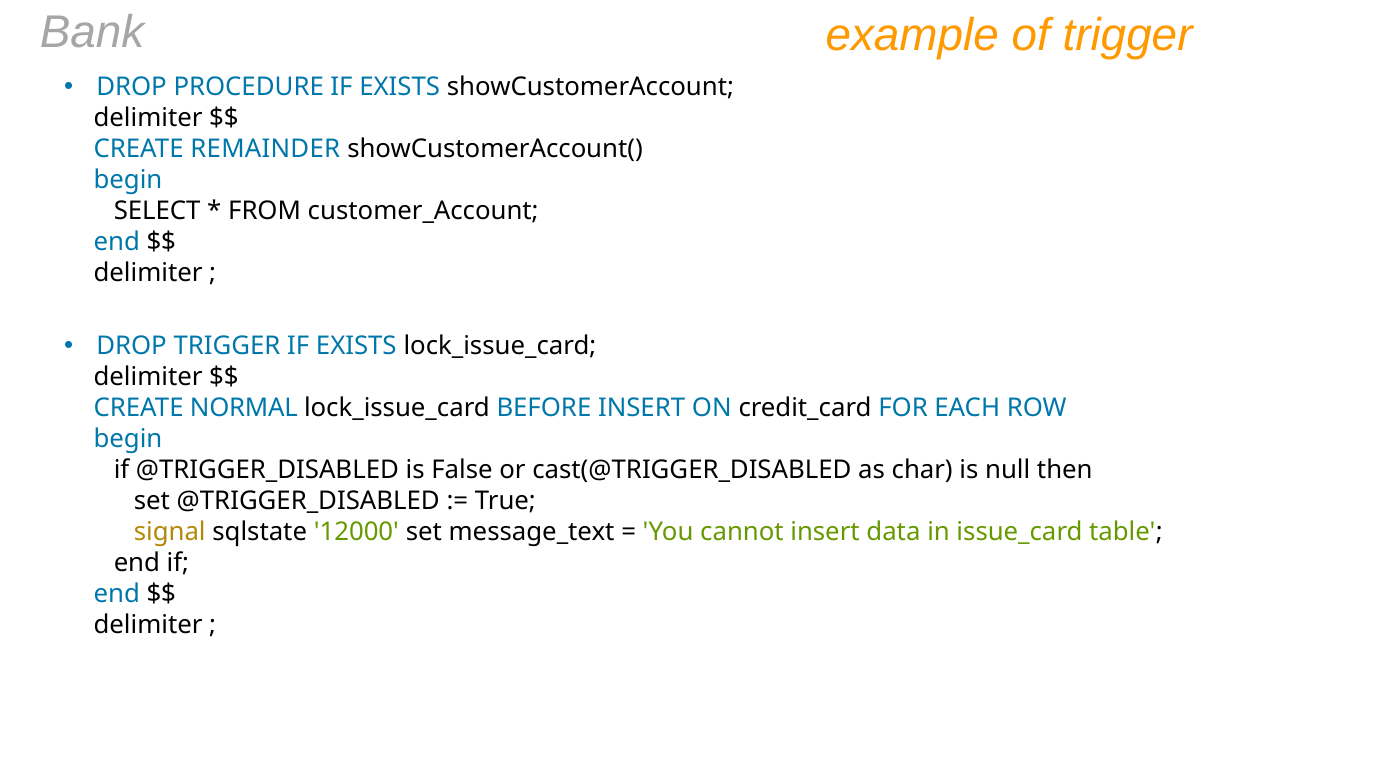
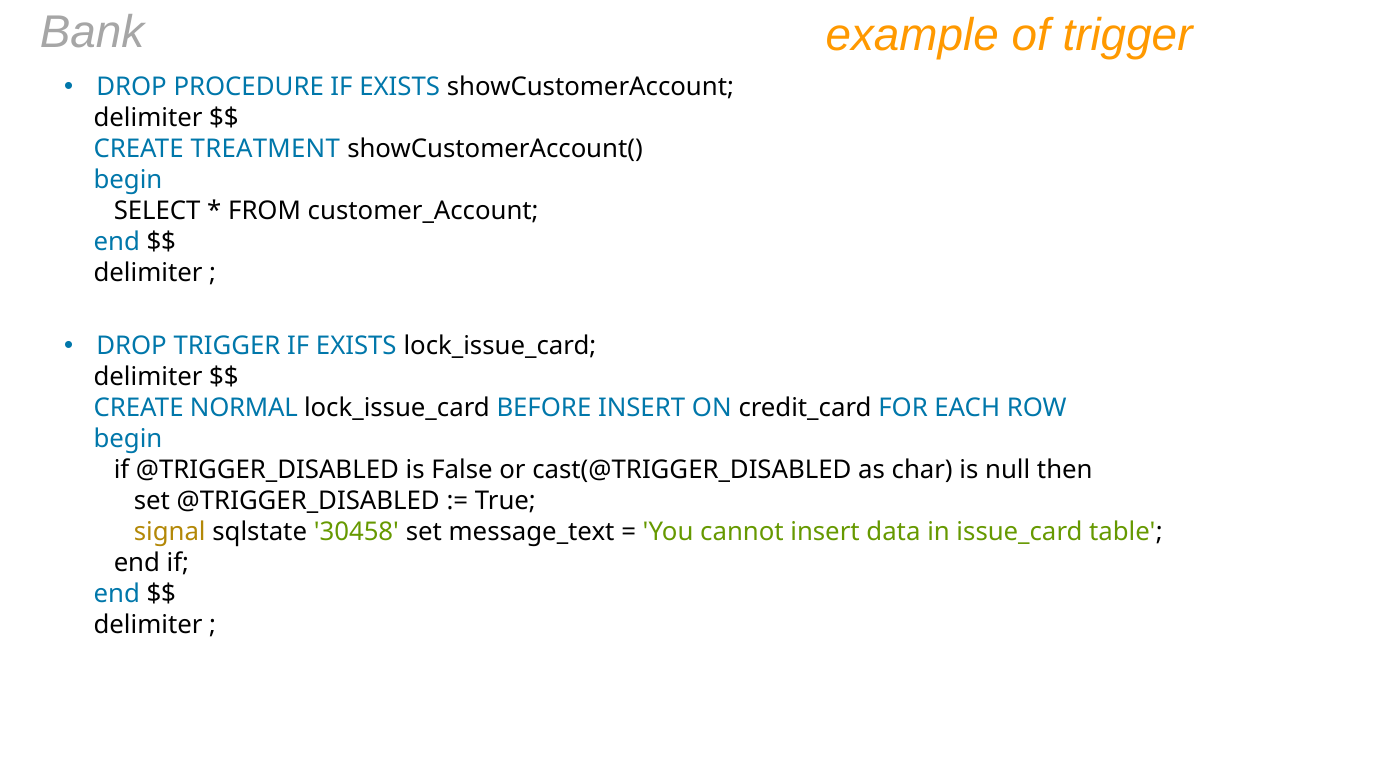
REMAINDER: REMAINDER -> TREATMENT (265, 149)
12000: 12000 -> 30458 (356, 532)
